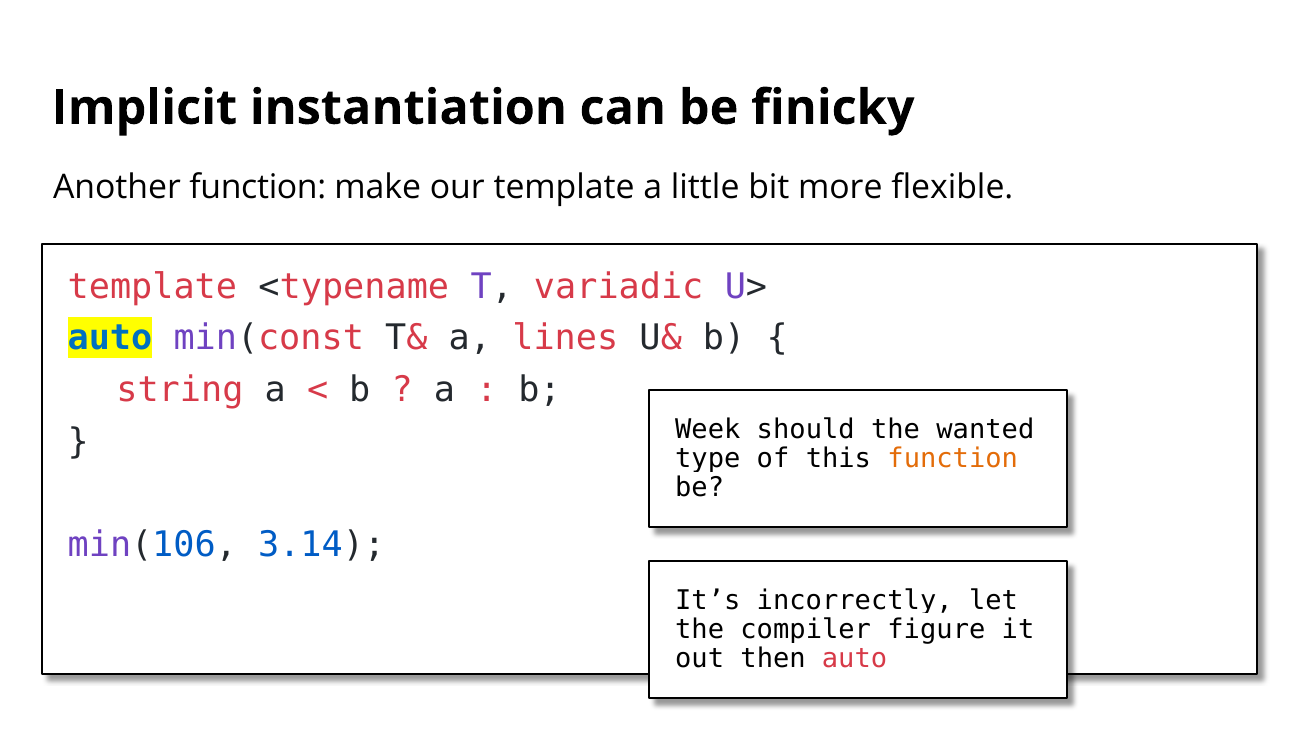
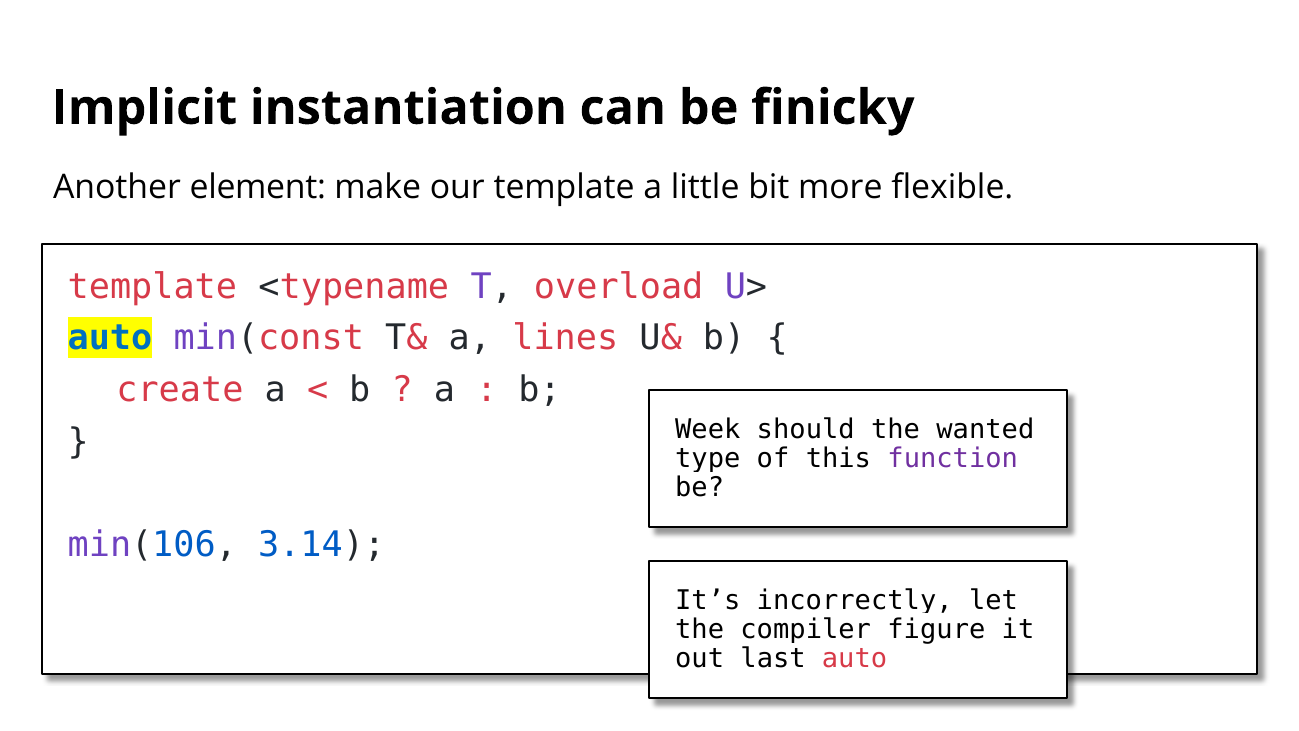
Another function: function -> element (258, 187)
variadic: variadic -> overload (619, 287)
string: string -> create (180, 390)
function colour: orange -> purple (953, 458)
then: then -> last (773, 659)
